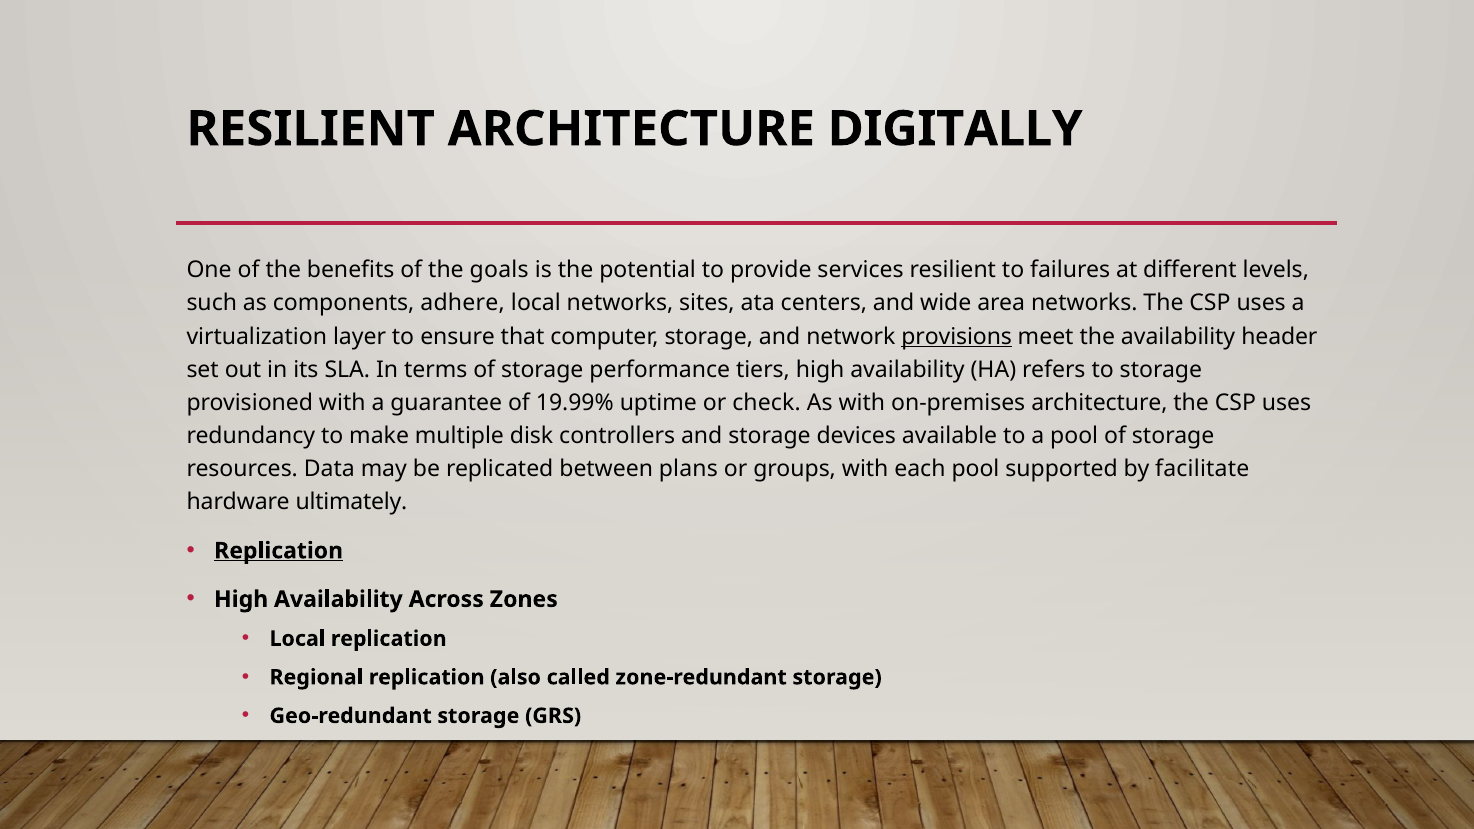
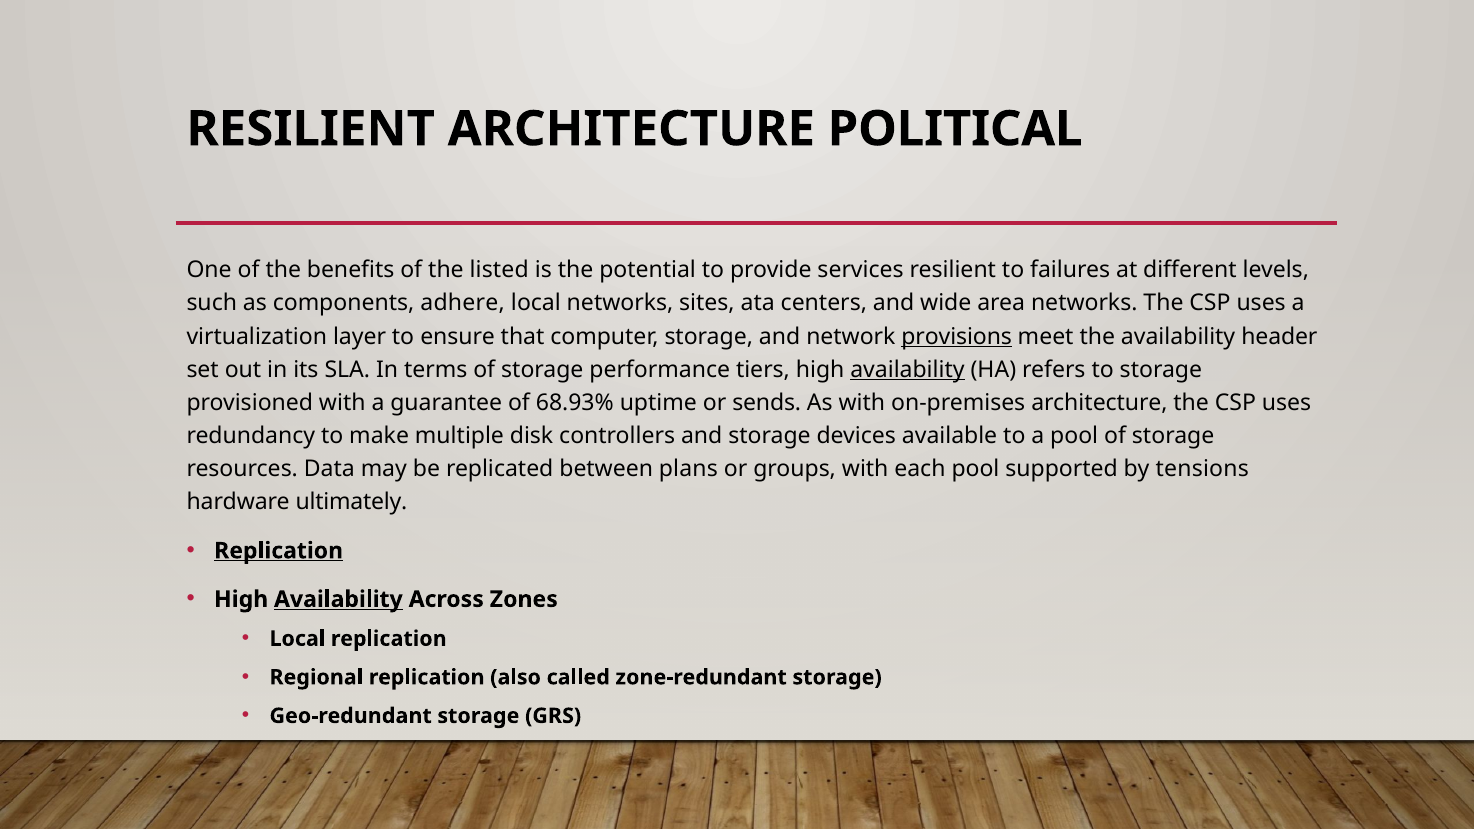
DIGITALLY: DIGITALLY -> POLITICAL (955, 129)
goals: goals -> listed (499, 270)
availability underline: none -> present (907, 370)
19.99%: 19.99% -> 68.93% (575, 403)
check: check -> sends (767, 403)
facilitate: facilitate -> tensions (1202, 469)
Availability underline: none -> present (338, 599)
